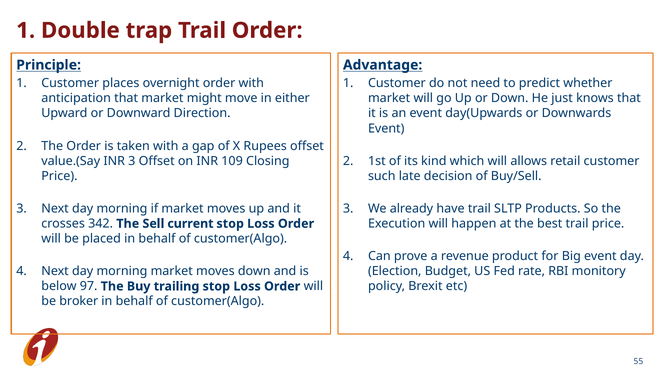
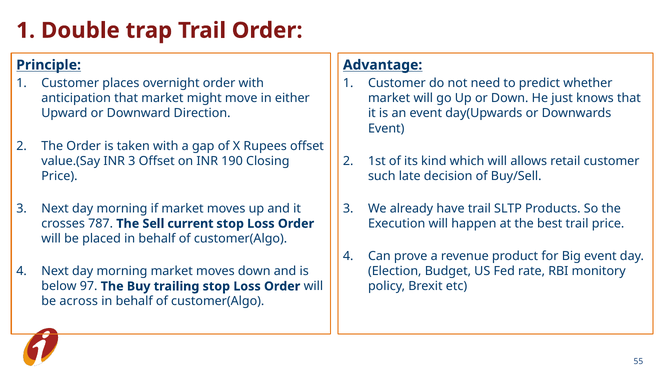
109: 109 -> 190 (232, 161)
342: 342 -> 787 (101, 224)
broker: broker -> across (79, 302)
